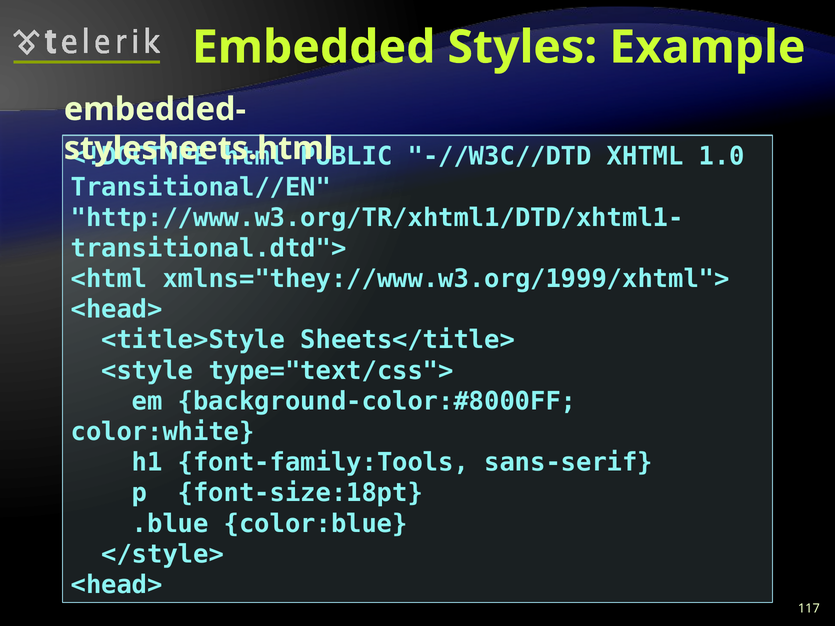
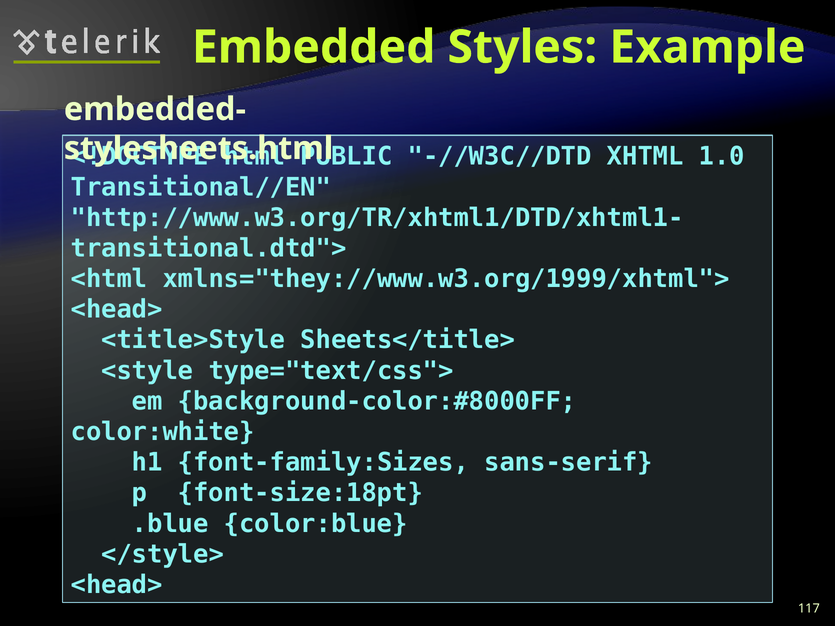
font-family:Tools: font-family:Tools -> font-family:Sizes (323, 463)
